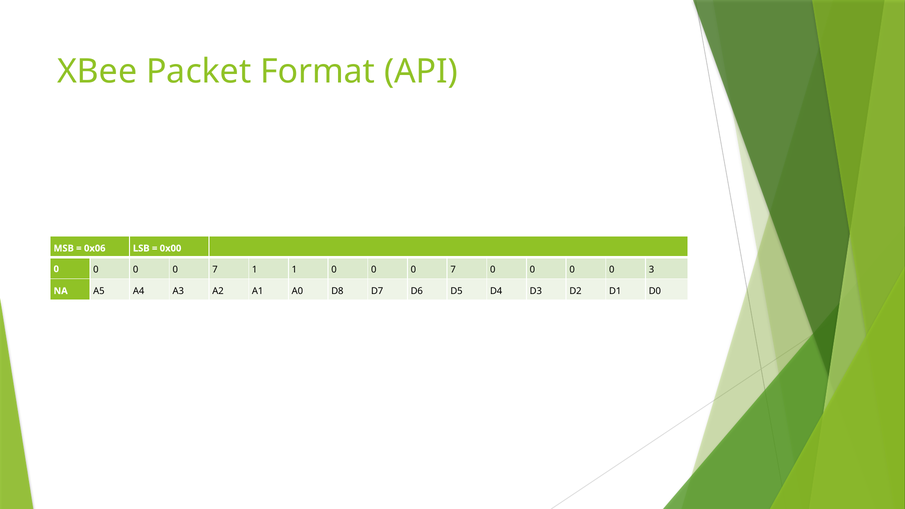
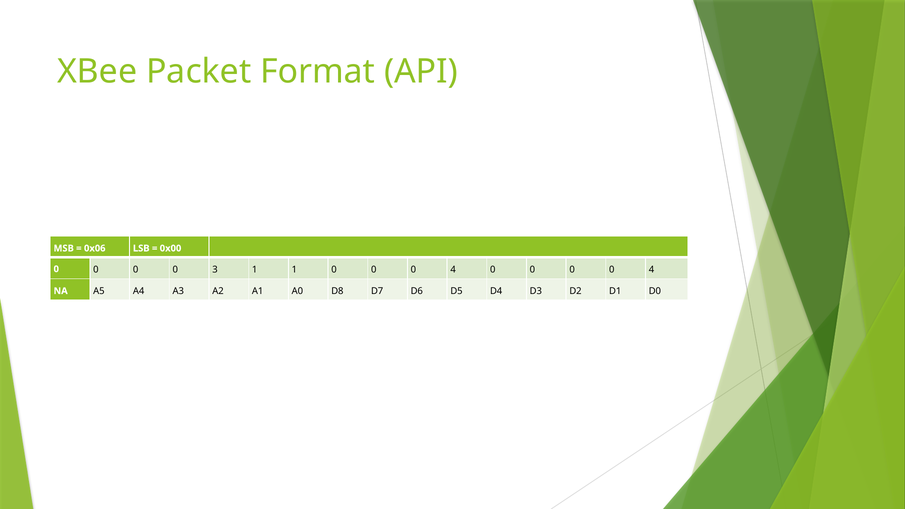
7: 7 -> 3 (215, 270)
7: 7 -> 4 (453, 270)
3: 3 -> 4 (651, 270)
